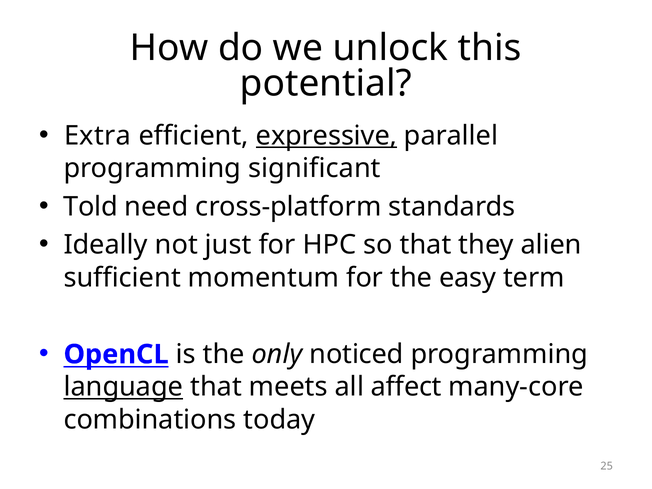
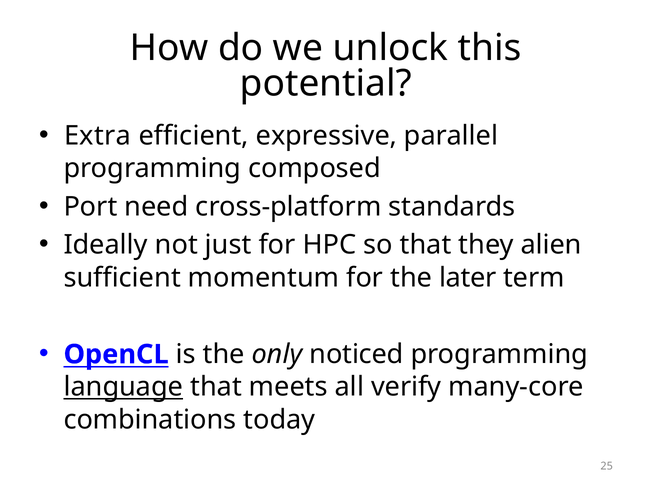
expressive underline: present -> none (326, 136)
significant: significant -> composed (315, 168)
Told: Told -> Port (90, 207)
easy: easy -> later (468, 278)
affect: affect -> verify (406, 387)
